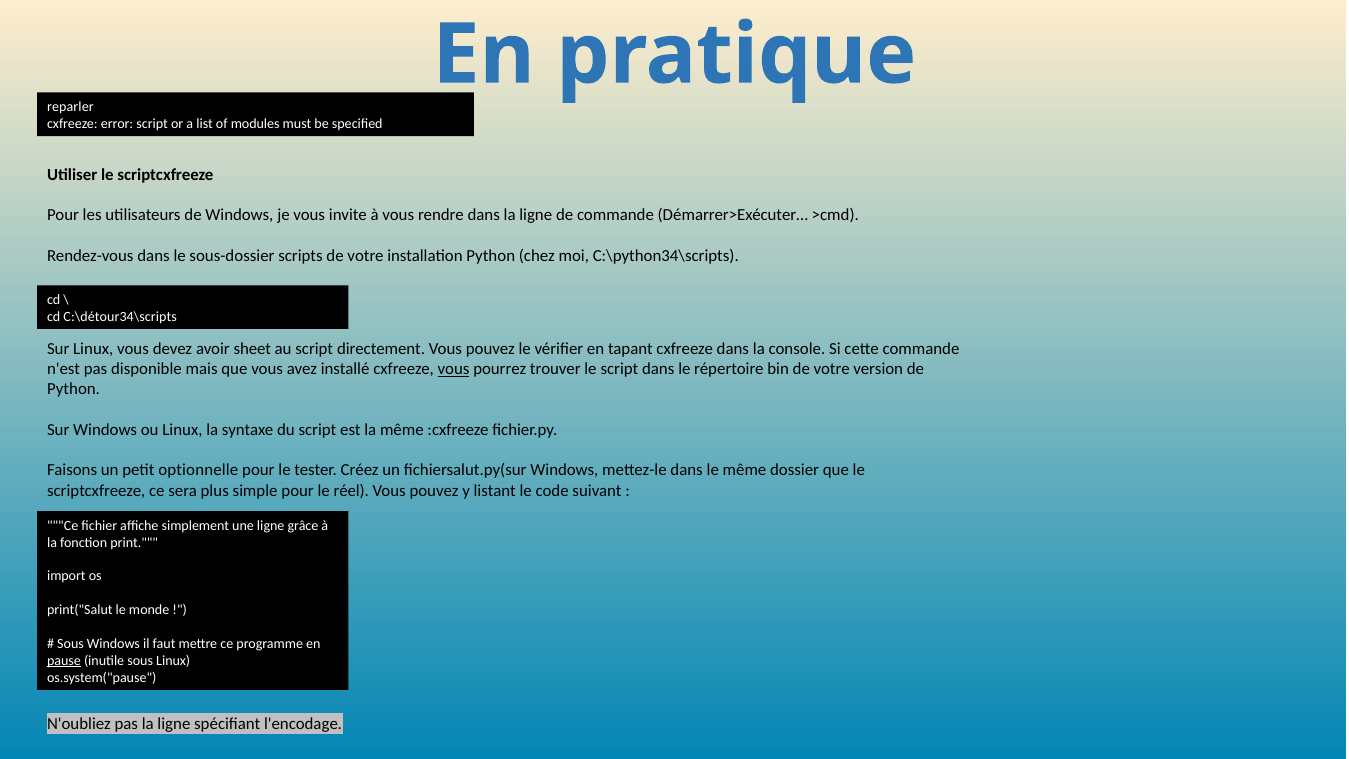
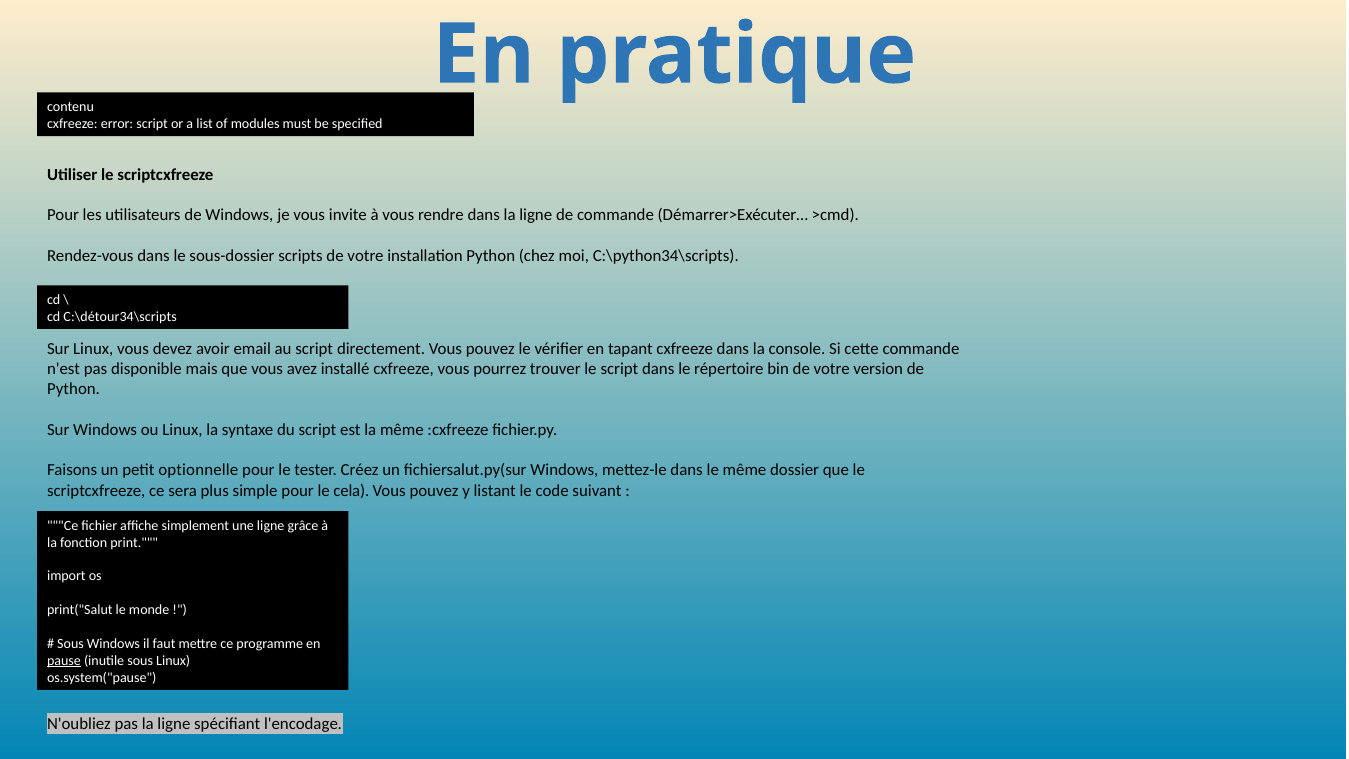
reparler: reparler -> contenu (70, 107)
sheet: sheet -> email (252, 349)
vous underline: present -> none (453, 369)
réel: réel -> cela (351, 490)
